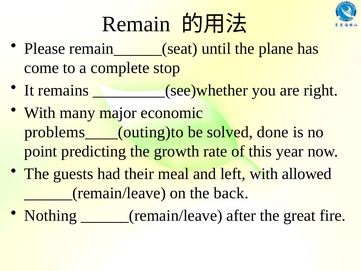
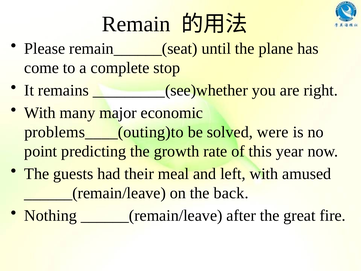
done: done -> were (273, 132)
allowed: allowed -> amused (307, 174)
